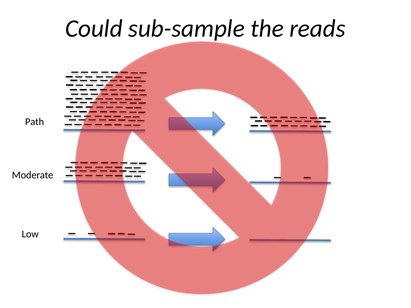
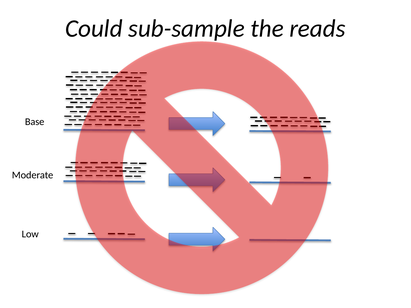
Path: Path -> Base (35, 122)
